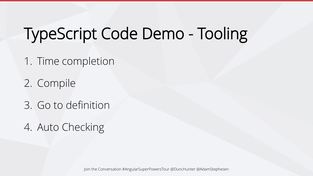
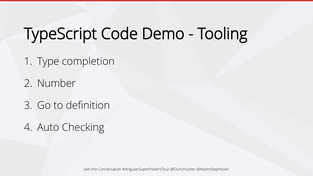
Time: Time -> Type (48, 61)
Compile: Compile -> Number (56, 83)
